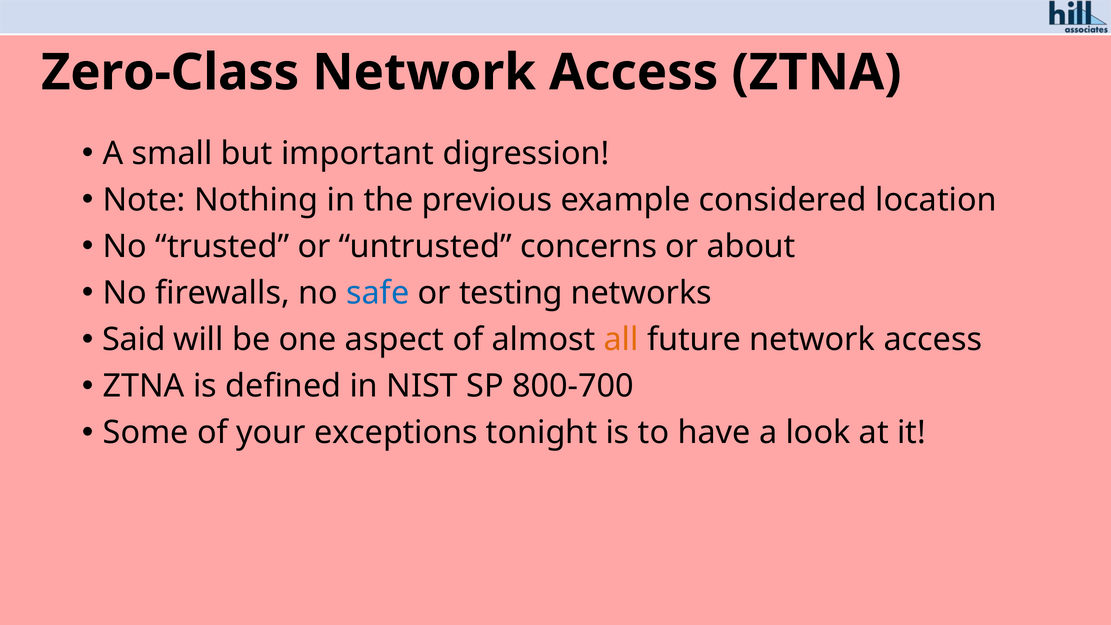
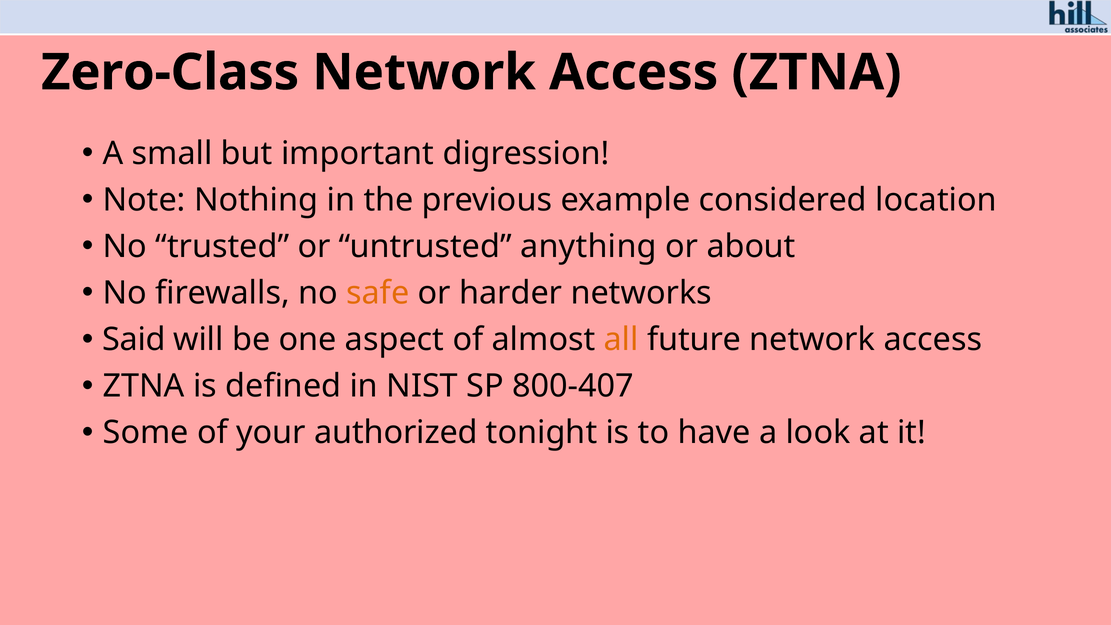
concerns: concerns -> anything (588, 246)
safe colour: blue -> orange (378, 293)
testing: testing -> harder (511, 293)
800-700: 800-700 -> 800-407 (573, 386)
exceptions: exceptions -> authorized (396, 433)
